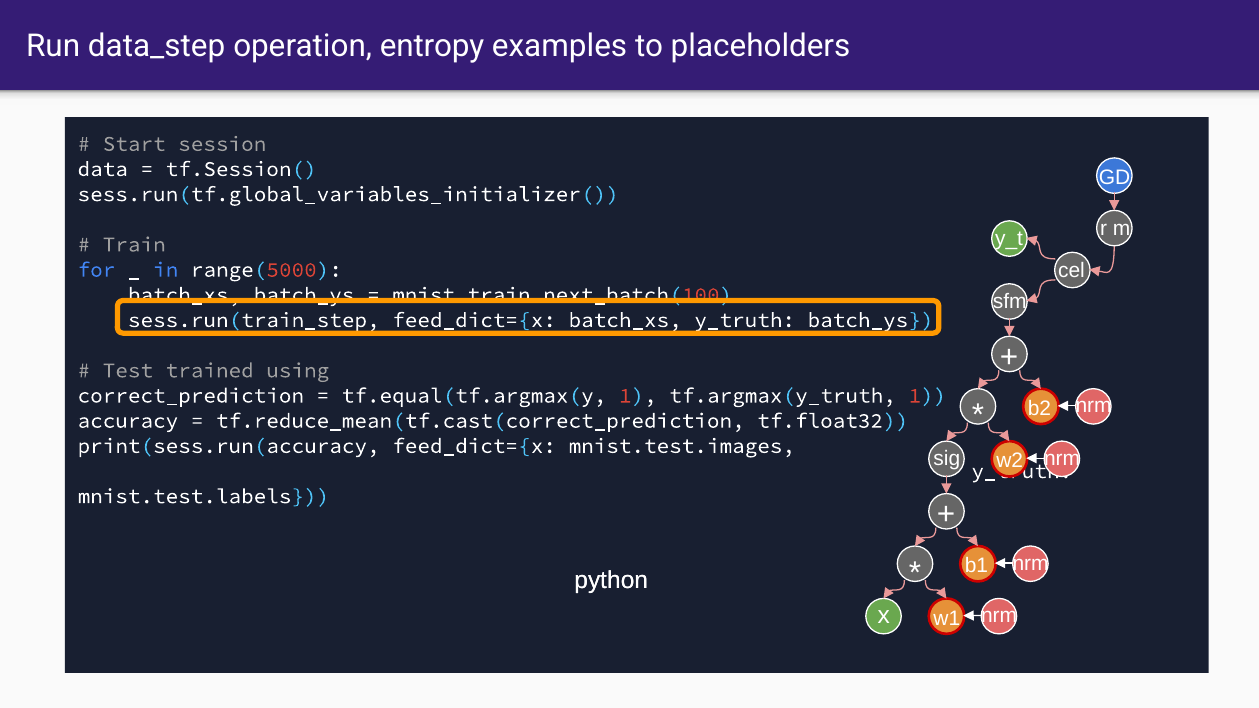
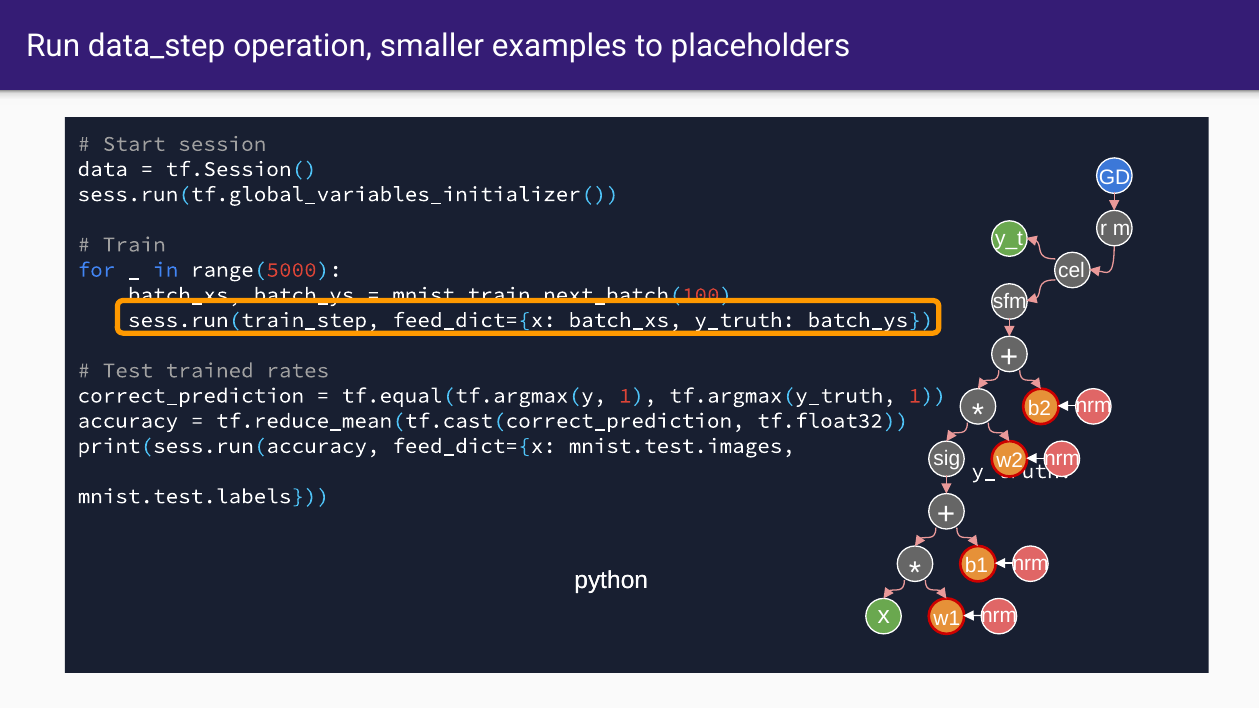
entropy: entropy -> smaller (432, 46)
using: using -> rates (298, 371)
